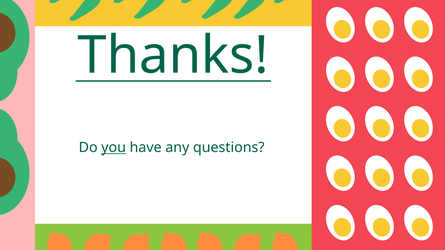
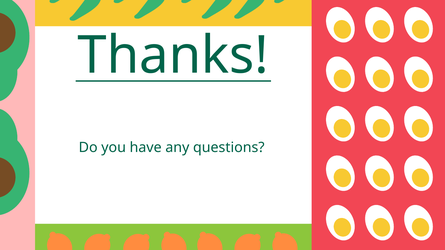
you underline: present -> none (114, 148)
